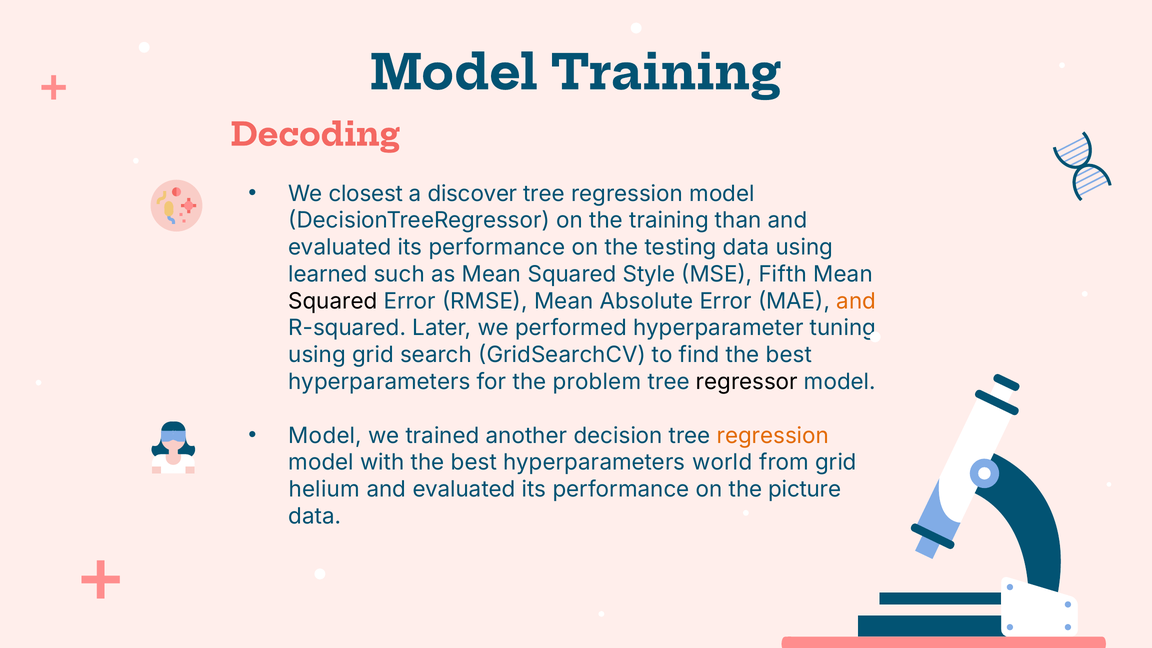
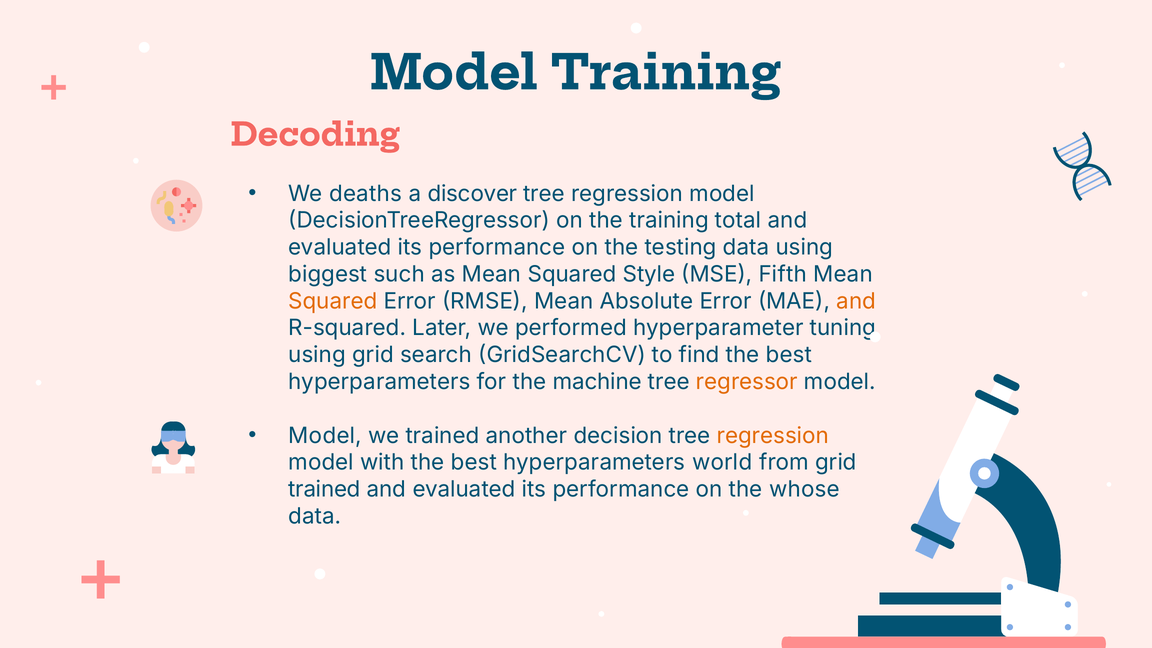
closest: closest -> deaths (366, 194)
than: than -> total (738, 221)
learned: learned -> biggest (328, 274)
Squared colour: black -> orange (333, 301)
problem: problem -> machine (597, 382)
regressor colour: black -> orange (747, 382)
helium: helium -> trained (324, 489)
picture: picture -> whose (805, 489)
